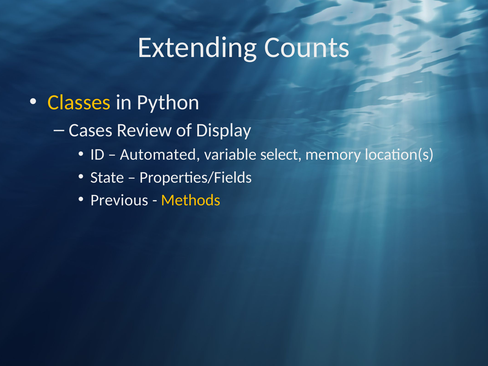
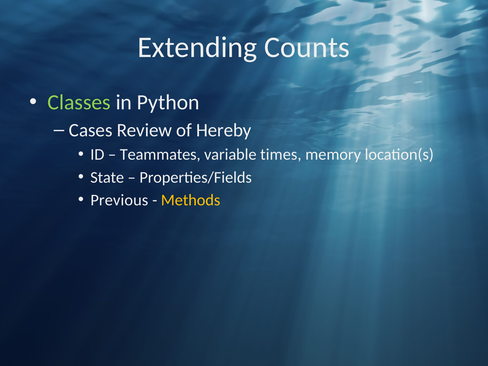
Classes colour: yellow -> light green (79, 102)
Display: Display -> Hereby (224, 130)
Automated: Automated -> Teammates (160, 155)
select: select -> times (281, 155)
